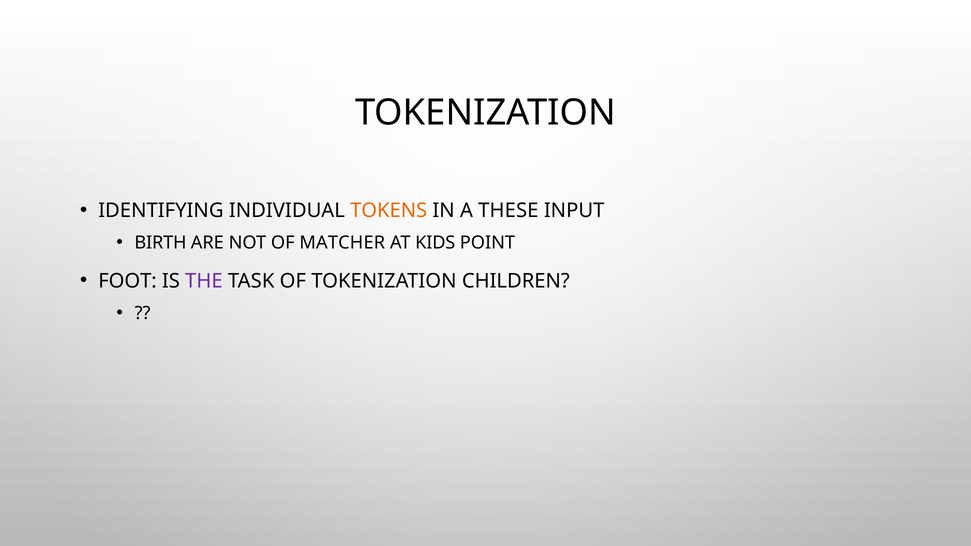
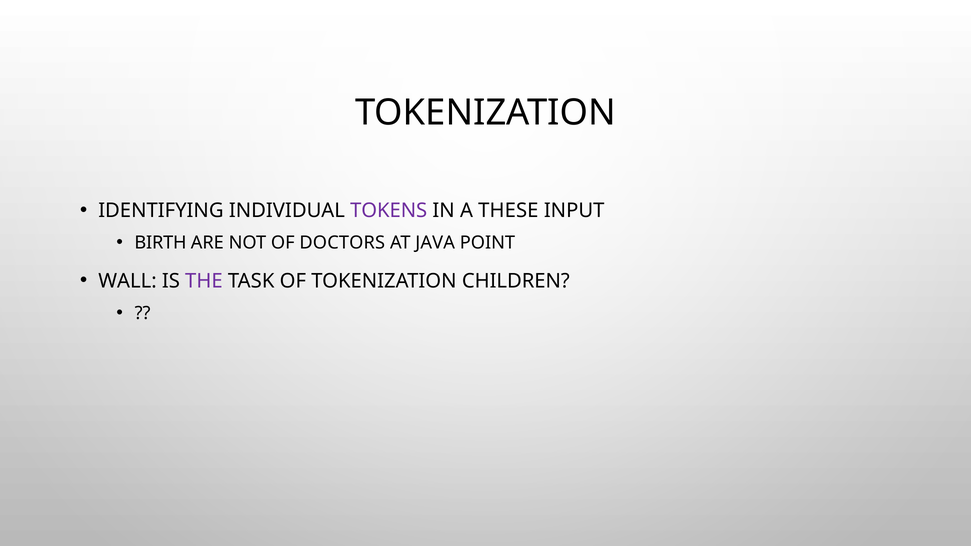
TOKENS colour: orange -> purple (389, 211)
MATCHER: MATCHER -> DOCTORS (342, 243)
KIDS: KIDS -> JAVA (435, 243)
FOOT: FOOT -> WALL (127, 281)
